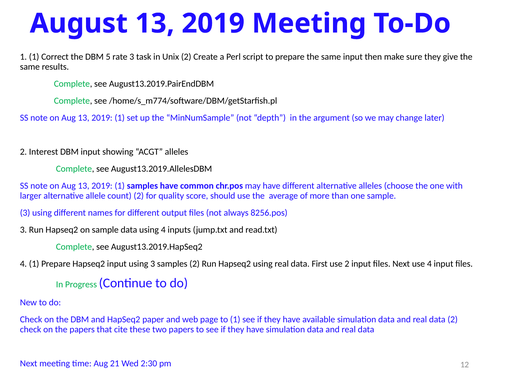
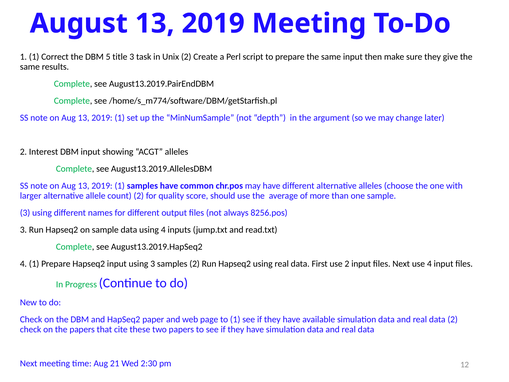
rate: rate -> title (120, 57)
